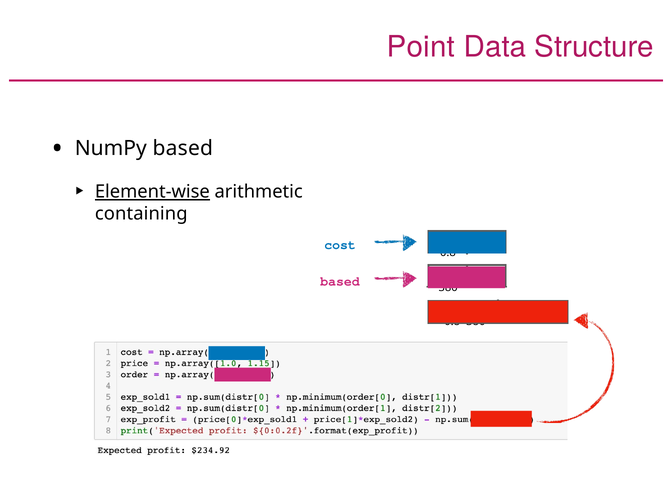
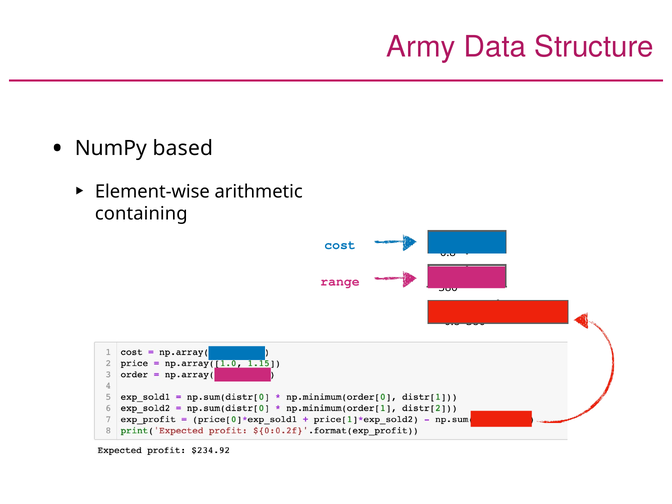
Point: Point -> Army (421, 47)
Element-wise underline: present -> none (152, 192)
based: based -> range (340, 281)
